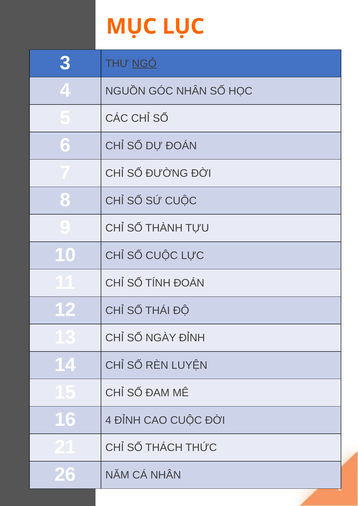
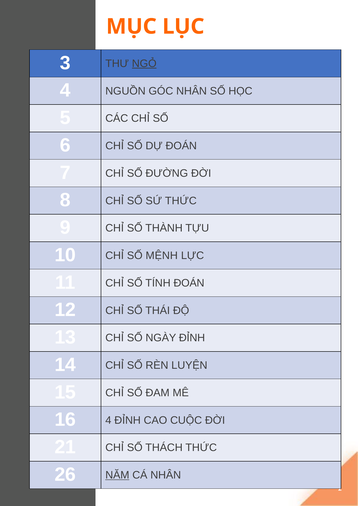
SỨ CUỘC: CUỘC -> THỨC (181, 201)
SỐ CUỘC: CUỘC -> MỆNH (162, 256)
NĂM underline: none -> present (117, 475)
